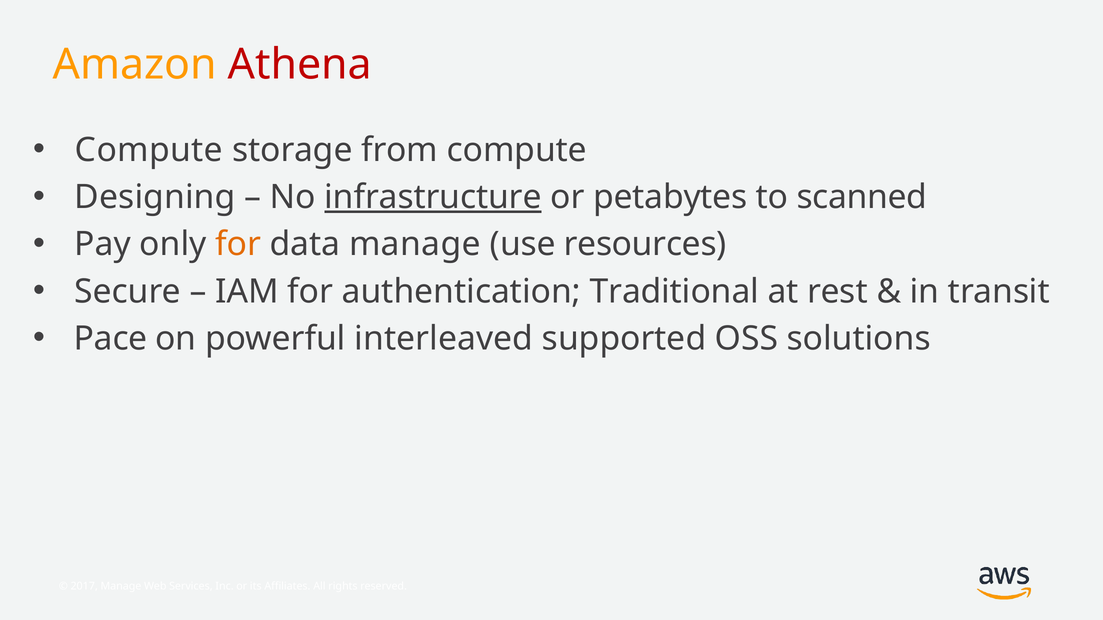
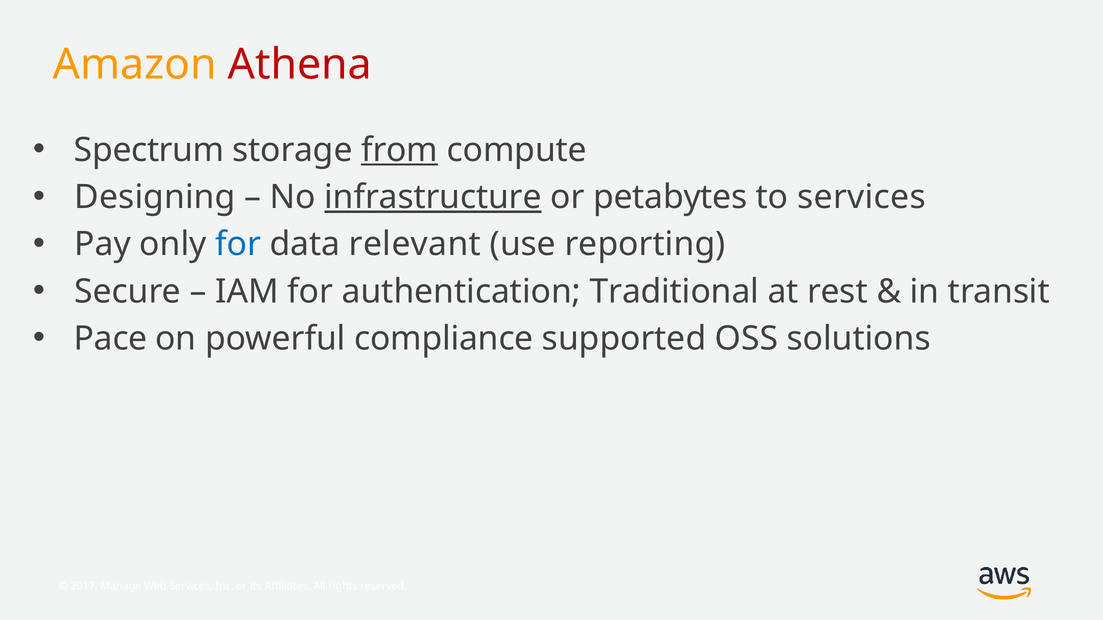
Compute: Compute -> Spectrum (149, 150)
from underline: none -> present (400, 150)
to scanned: scanned -> services (862, 197)
for colour: orange -> blue (238, 245)
data manage: manage -> relevant (415, 245)
resources: resources -> reporting (645, 245)
interleaved: interleaved -> compliance (444, 339)
